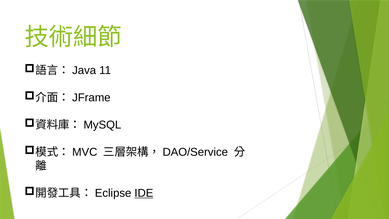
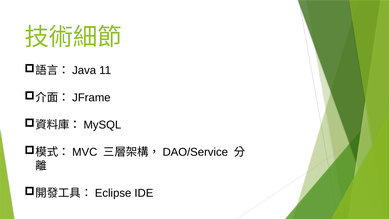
IDE underline: present -> none (144, 193)
